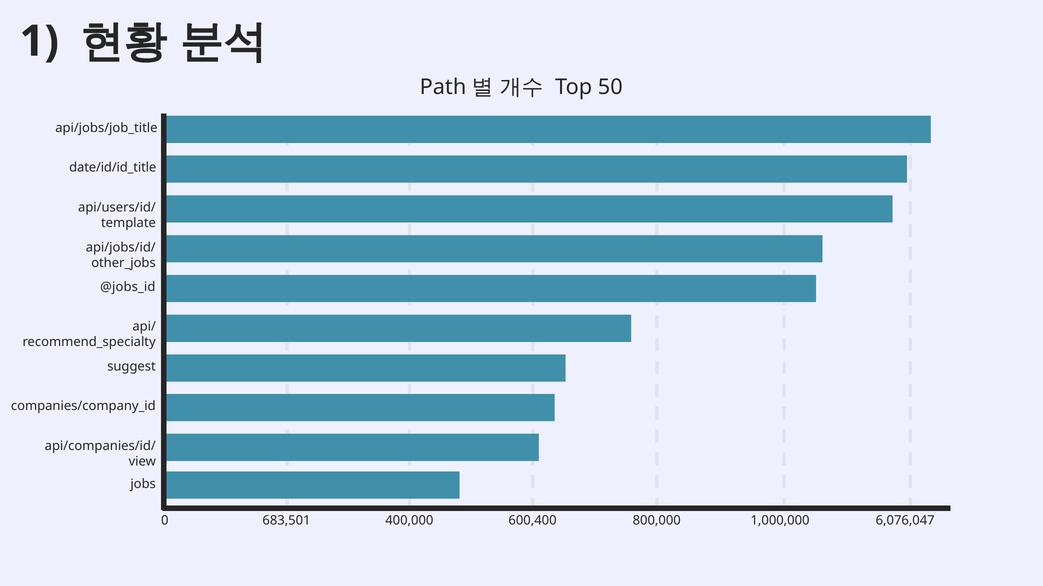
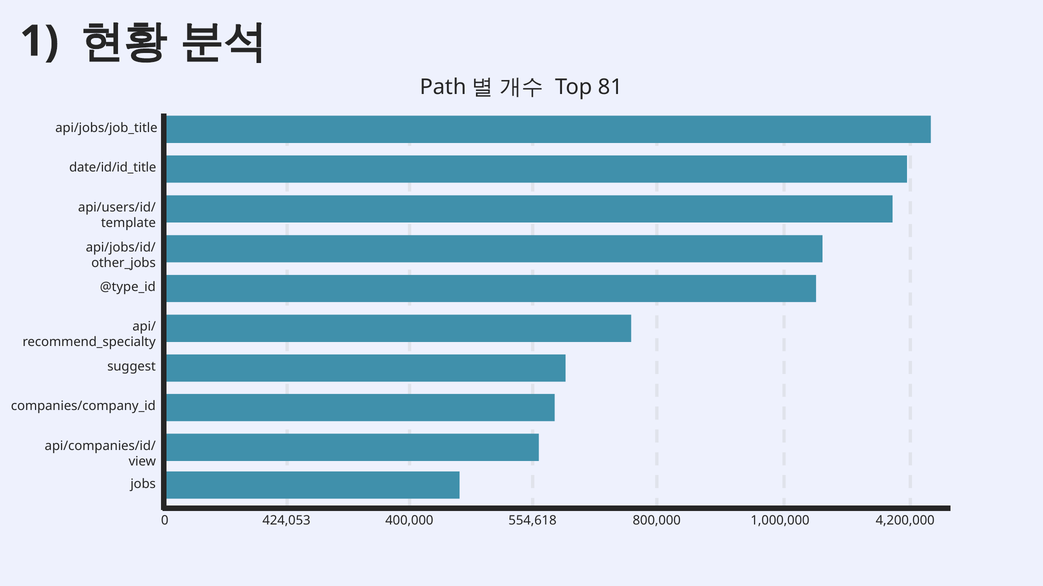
50: 50 -> 81 (610, 87)
@jobs_id: @jobs_id -> @type_id (128, 287)
683,501: 683,501 -> 424,053 (287, 521)
600,400: 600,400 -> 554,618 (533, 521)
6,076,047: 6,076,047 -> 4,200,000 (905, 521)
